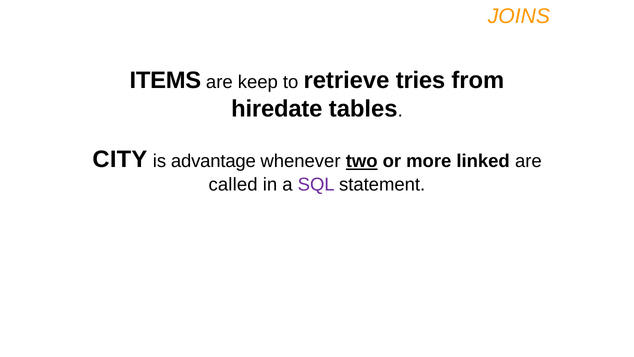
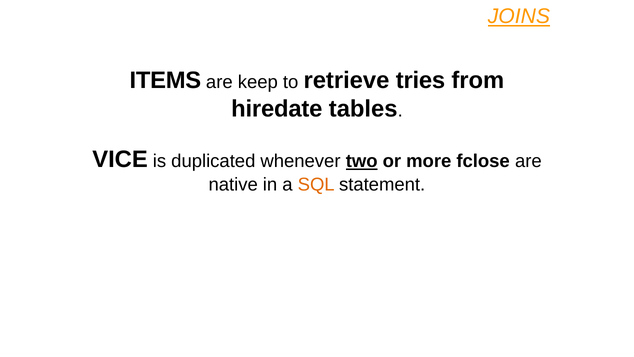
JOINS underline: none -> present (519, 17)
CITY: CITY -> VICE (120, 159)
advantage: advantage -> duplicated (213, 161)
linked: linked -> fclose (483, 161)
called: called -> native (233, 184)
SQL colour: purple -> orange (316, 184)
